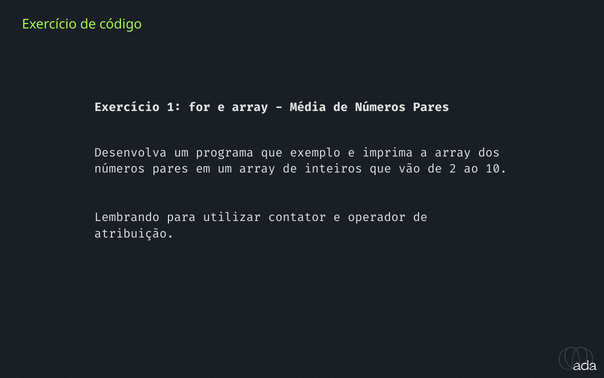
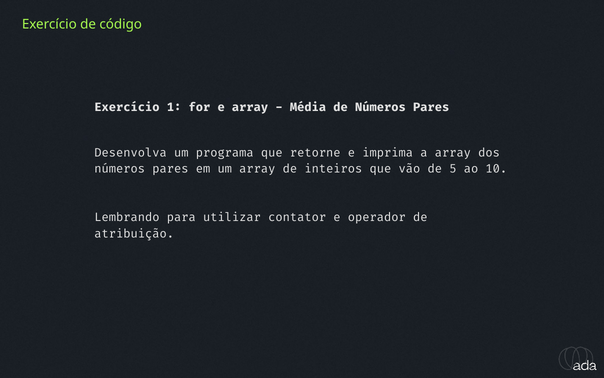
exemplo: exemplo -> retorne (315, 153)
2: 2 -> 5 (453, 169)
